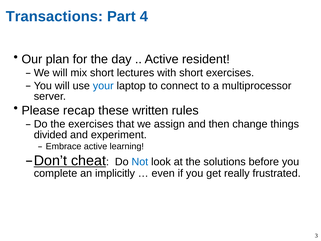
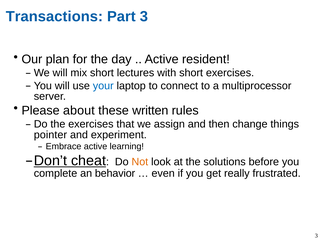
Part 4: 4 -> 3 (144, 17)
recap: recap -> about (79, 110)
divided: divided -> pointer (50, 135)
Not colour: blue -> orange (140, 162)
implicitly: implicitly -> behavior (115, 173)
